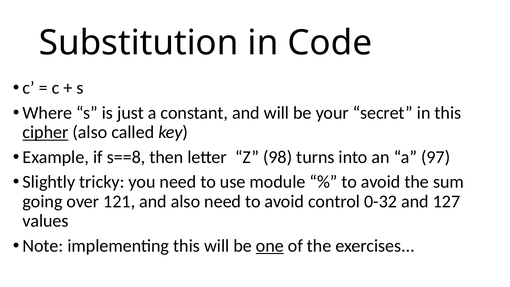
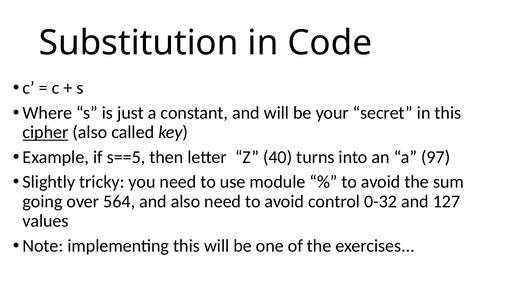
s==8: s==8 -> s==5 (126, 157)
98: 98 -> 40 (278, 157)
121: 121 -> 564 (119, 201)
one underline: present -> none (270, 246)
